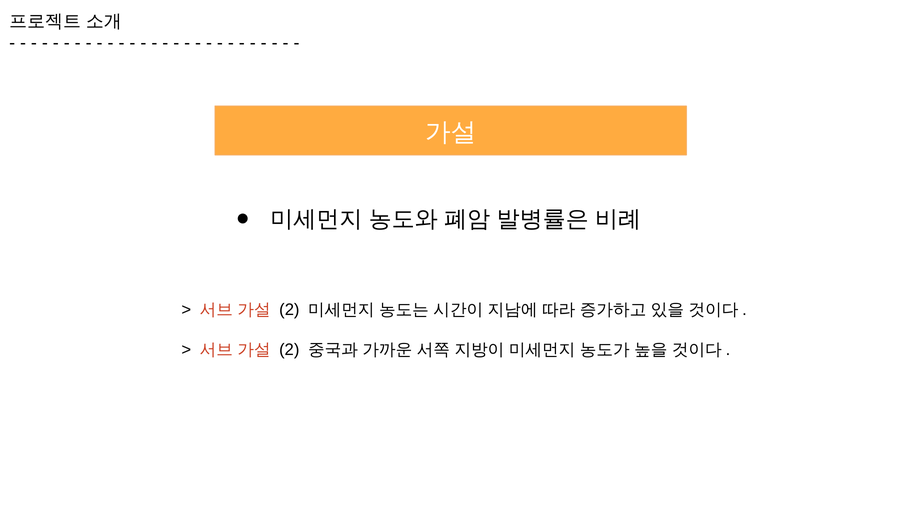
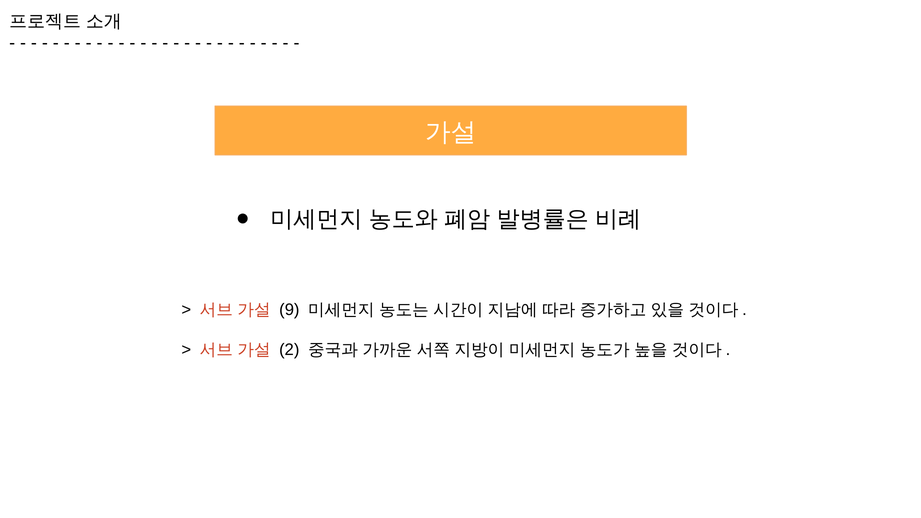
2: 2 -> 9 (289, 310)
